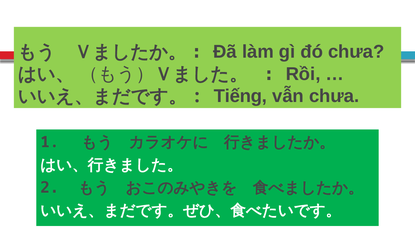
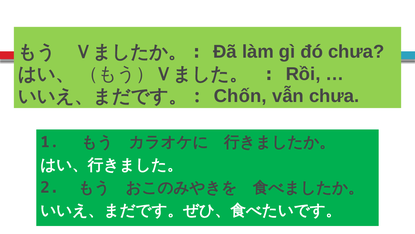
Tiếng: Tiếng -> Chốn (240, 96)
